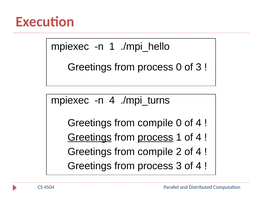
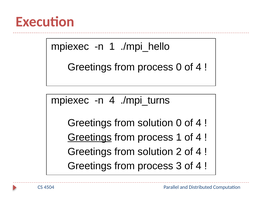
process 0 of 3: 3 -> 4 (199, 67)
compile: compile -> solution (155, 123)
process underline: present -> none (155, 137)
compile: compile -> solution (155, 151)
